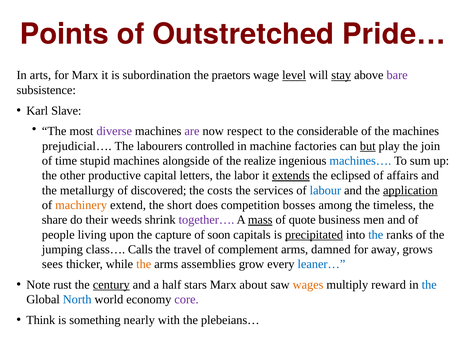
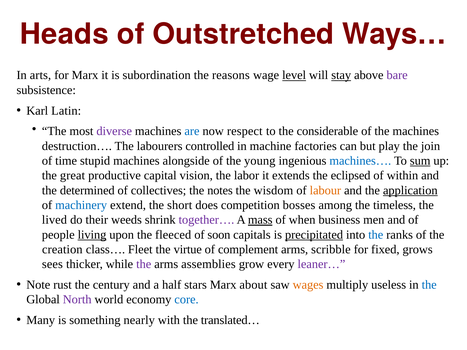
Points: Points -> Heads (64, 34)
Pride…: Pride… -> Ways… (394, 34)
praetors: praetors -> reasons (231, 75)
Slave: Slave -> Latin (66, 111)
are colour: purple -> blue (192, 131)
prejudicial…: prejudicial… -> destruction… (77, 146)
but underline: present -> none (368, 146)
realize: realize -> young (260, 161)
sum underline: none -> present (420, 161)
other: other -> great (73, 176)
letters: letters -> vision (196, 176)
extends underline: present -> none (291, 176)
affairs: affairs -> within (402, 176)
metallurgy: metallurgy -> determined (87, 190)
discovered: discovered -> collectives (159, 190)
costs: costs -> notes (220, 190)
services: services -> wisdom (273, 190)
labour colour: blue -> orange (325, 190)
machinery colour: orange -> blue (81, 205)
share: share -> lived (54, 220)
quote: quote -> when (302, 220)
living underline: none -> present (92, 235)
capture: capture -> fleeced (173, 235)
jumping: jumping -> creation (62, 250)
Calls: Calls -> Fleet (140, 250)
travel: travel -> virtue (188, 250)
damned: damned -> scribble (331, 250)
away: away -> fixed (385, 250)
the colour: orange -> purple (144, 264)
leaner… colour: blue -> purple (321, 264)
century underline: present -> none (111, 285)
reward: reward -> useless (389, 285)
North colour: blue -> purple (77, 300)
core colour: purple -> blue (187, 300)
Think: Think -> Many (41, 320)
plebeians…: plebeians… -> translated… (230, 320)
